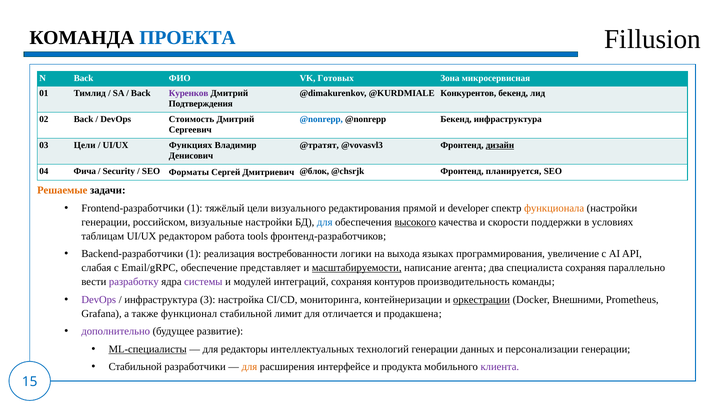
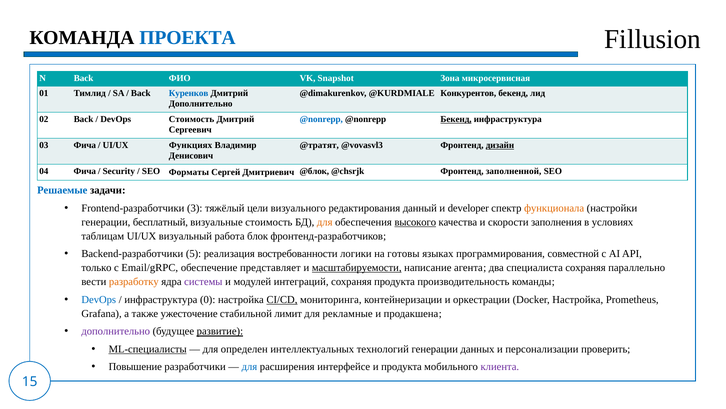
Готовых: Готовых -> Snapshot (336, 78)
Куренков colour: purple -> blue (189, 93)
Подтверждения: Подтверждения -> Дополнительно (201, 103)
Бекенд underline: none -> present (456, 119)
03 Цели: Цели -> Фича (85, 145)
планируется: планируется -> заполненной (514, 171)
Решаемые colour: orange -> blue (62, 190)
Frontend-разработчики 1: 1 -> 3 (195, 208)
прямой: прямой -> данный (420, 208)
российском: российском -> бесплатный (160, 222)
визуальные настройки: настройки -> стоимость (269, 222)
для colour: blue -> orange (325, 222)
поддержки: поддержки -> заполнения (556, 222)
редактором: редактором -> визуальный (185, 236)
tools: tools -> блок (258, 236)
Backend-разработчики 1: 1 -> 5 (194, 253)
выхода: выхода -> готовы (403, 253)
увеличение: увеличение -> совместной (573, 253)
слабая: слабая -> только (96, 267)
разработку colour: purple -> orange (134, 281)
сохраняя контуров: контуров -> продукта (395, 281)
DevOps colour: purple -> blue (99, 299)
3: 3 -> 0 (208, 299)
CI/CD underline: none -> present (282, 299)
оркестрации underline: present -> none (482, 299)
Docker Внешними: Внешними -> Настройка (578, 299)
функционал: функционал -> ужесточение (189, 313)
отличается: отличается -> рекламные (348, 313)
развитие underline: none -> present (220, 331)
редакторы: редакторы -> определен (244, 349)
персонализации генерации: генерации -> проверить (606, 349)
Стабильной: Стабильной -> Повышение (135, 366)
для colour: orange -> blue (249, 366)
